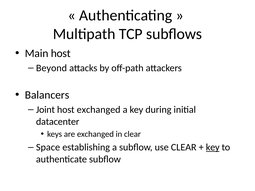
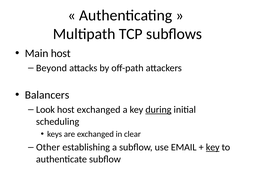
Joint: Joint -> Look (45, 110)
during underline: none -> present (158, 110)
datacenter: datacenter -> scheduling (58, 122)
Space: Space -> Other (48, 148)
use CLEAR: CLEAR -> EMAIL (184, 148)
